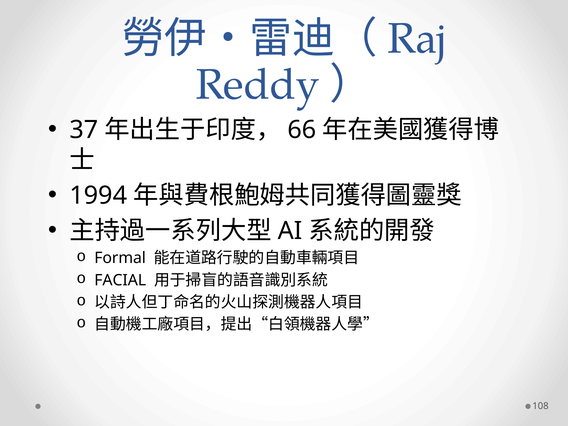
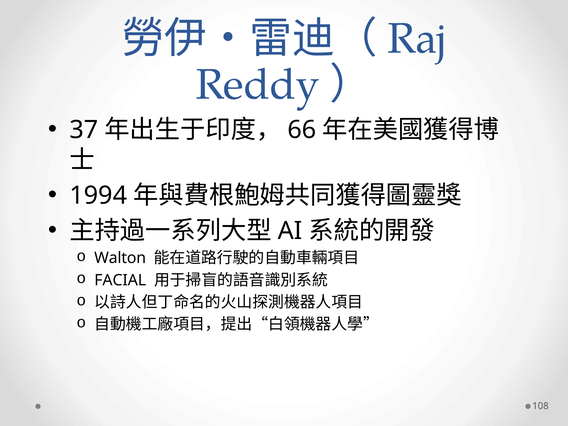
Formal: Formal -> Walton (120, 258)
